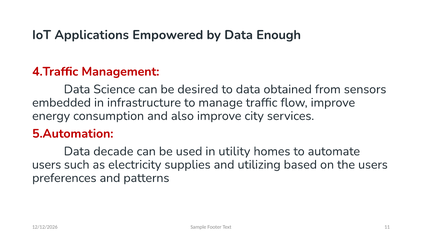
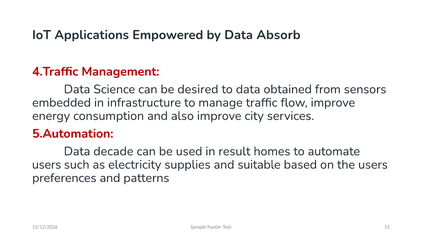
Enough: Enough -> Absorb (279, 35)
utility: utility -> result (234, 151)
utilizing: utilizing -> suitable (259, 164)
